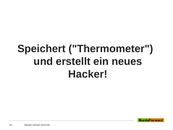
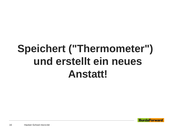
Hacker: Hacker -> Anstatt (88, 74)
